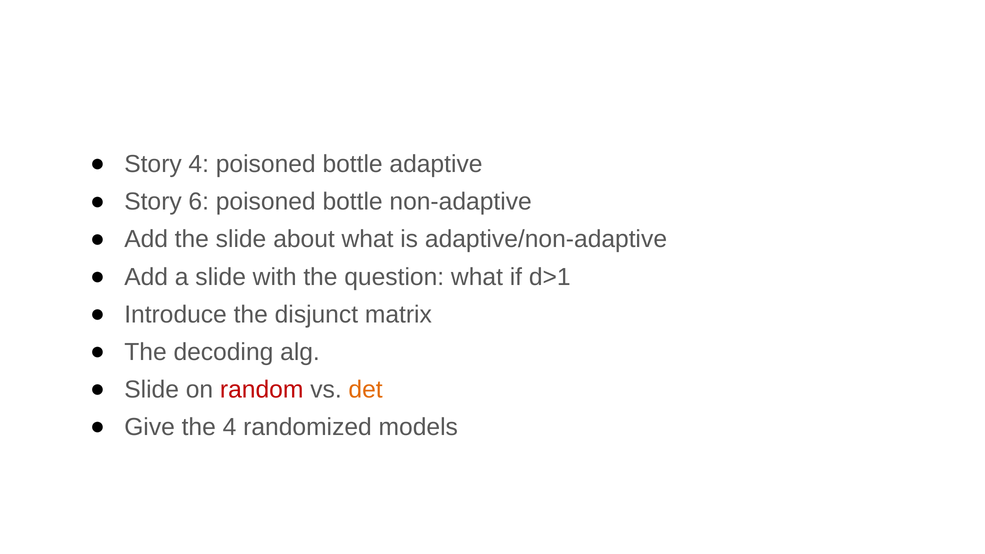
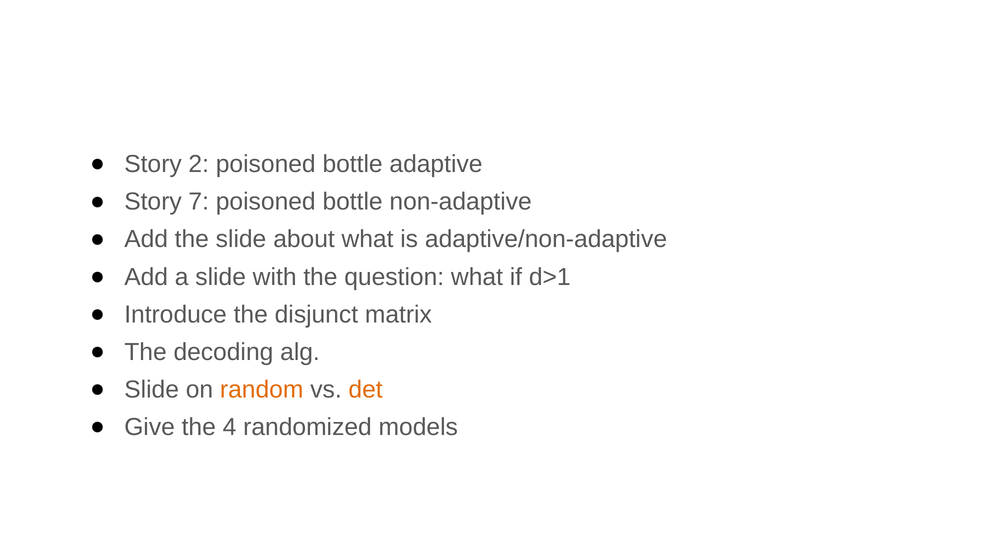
Story 4: 4 -> 2 (199, 164)
6: 6 -> 7 (199, 202)
random colour: red -> orange (262, 390)
